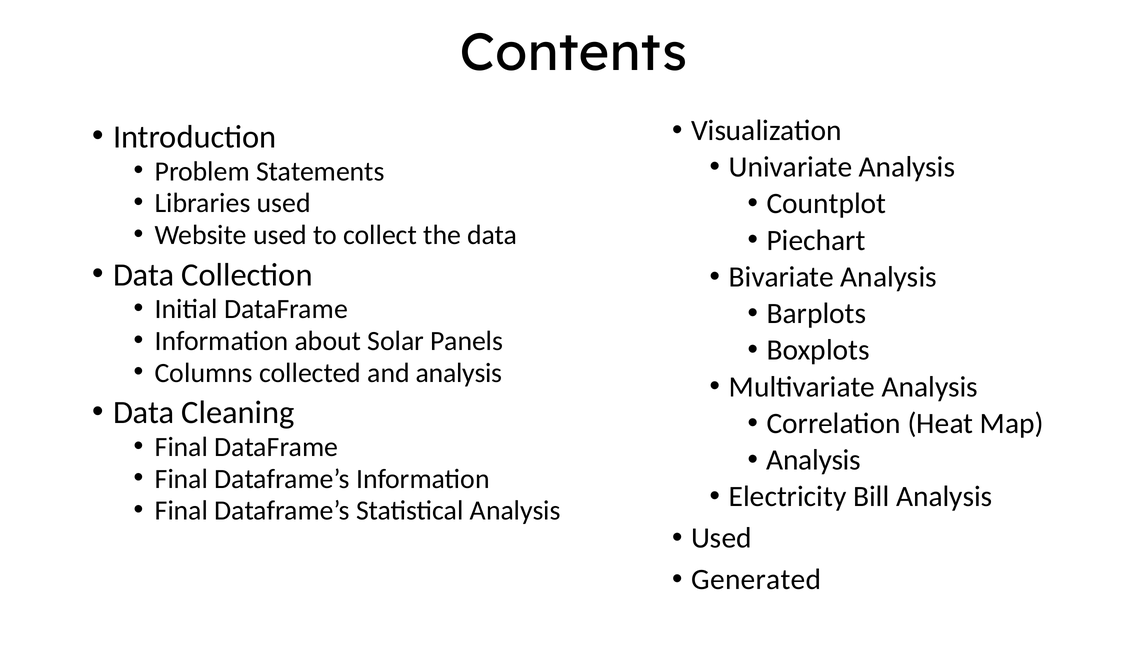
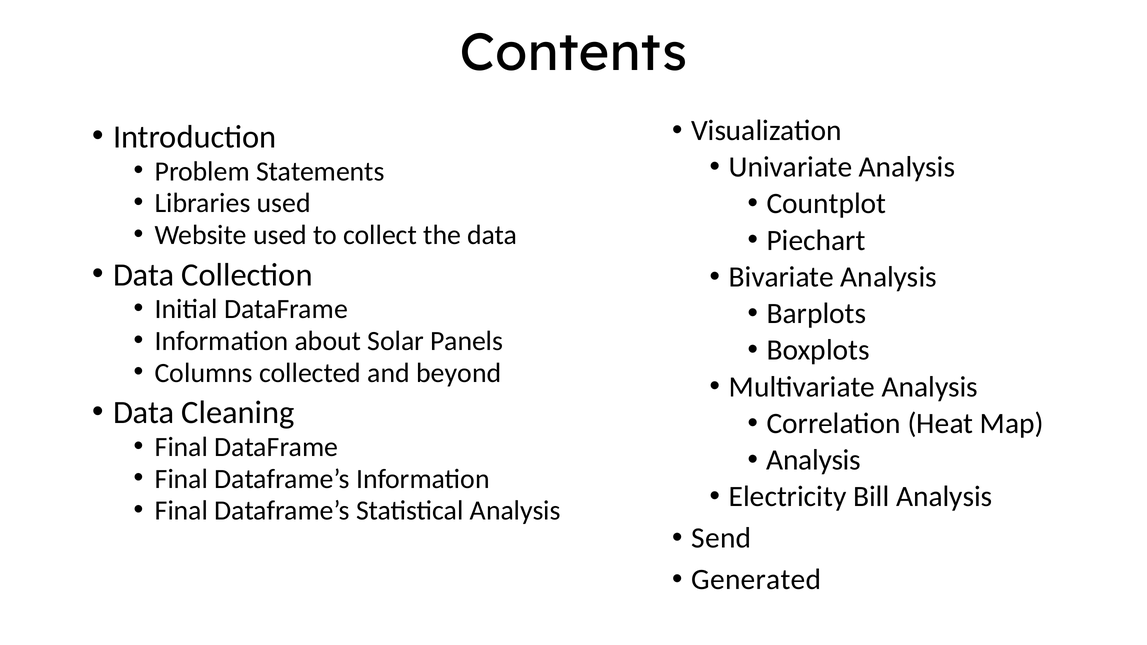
and analysis: analysis -> beyond (459, 373)
Used: Used -> Send (721, 538)
